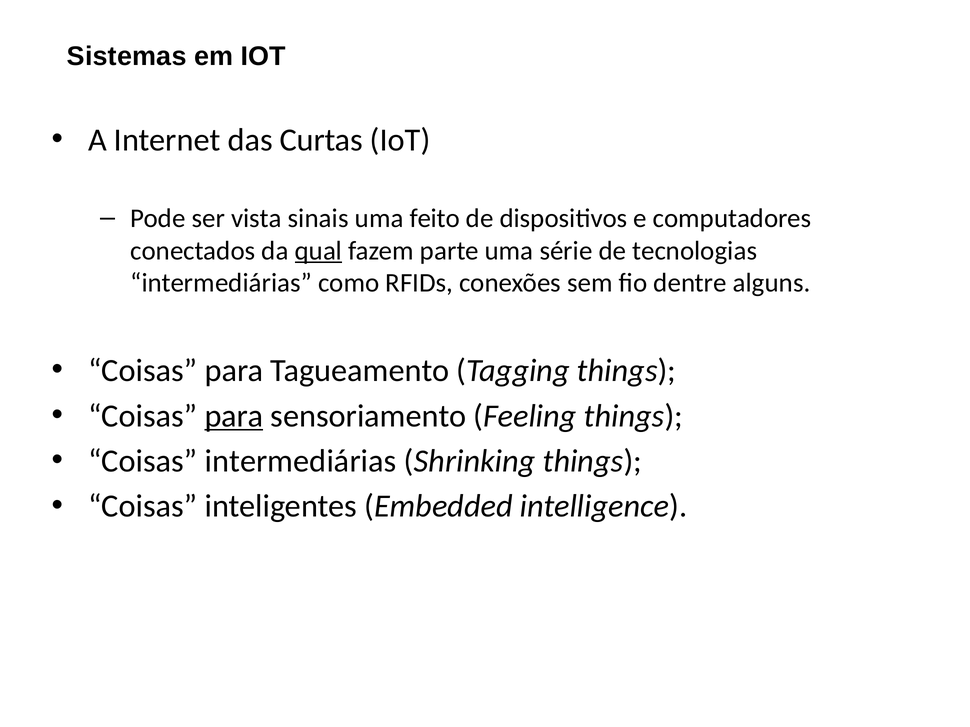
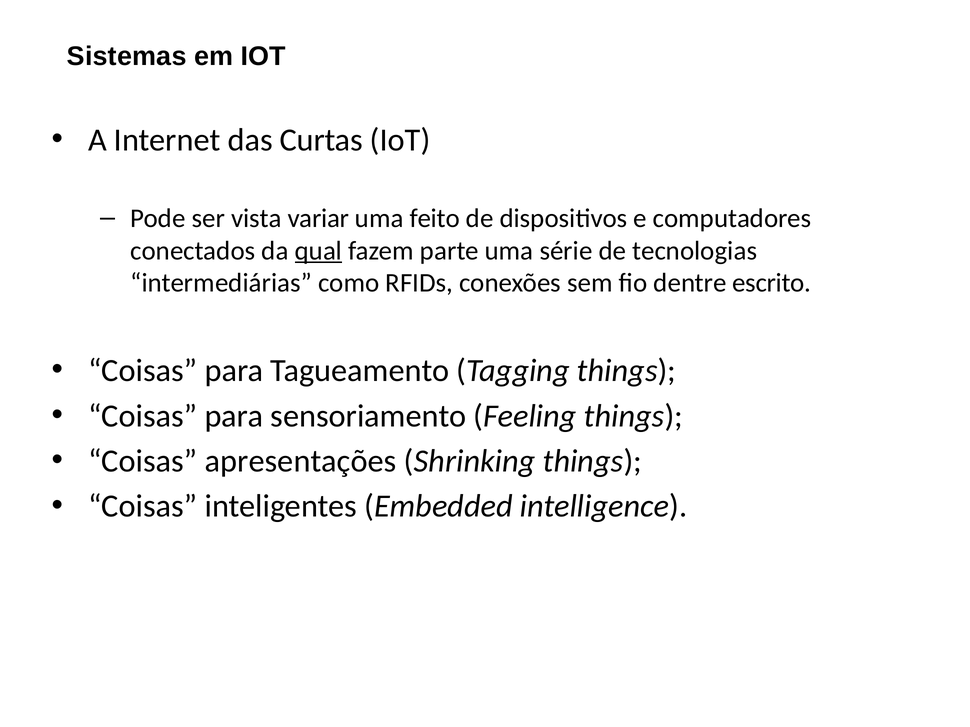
sinais: sinais -> variar (318, 219)
alguns: alguns -> escrito (772, 283)
para underline: present -> none (234, 416)
Coisas intermediárias: intermediárias -> apresentações (301, 461)
